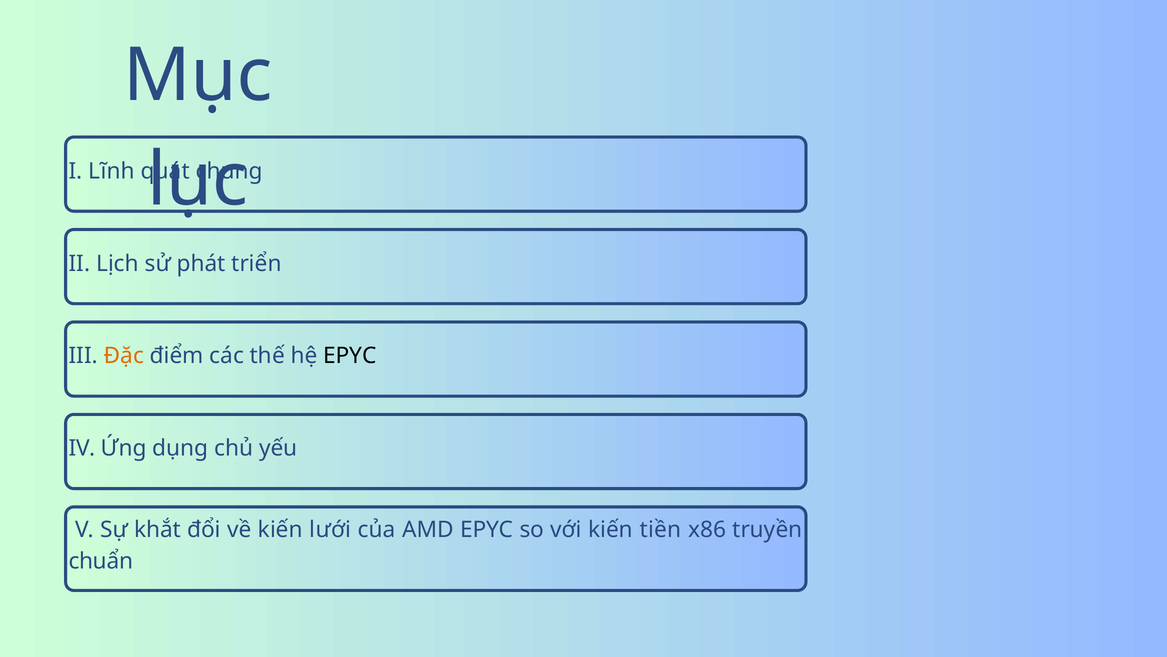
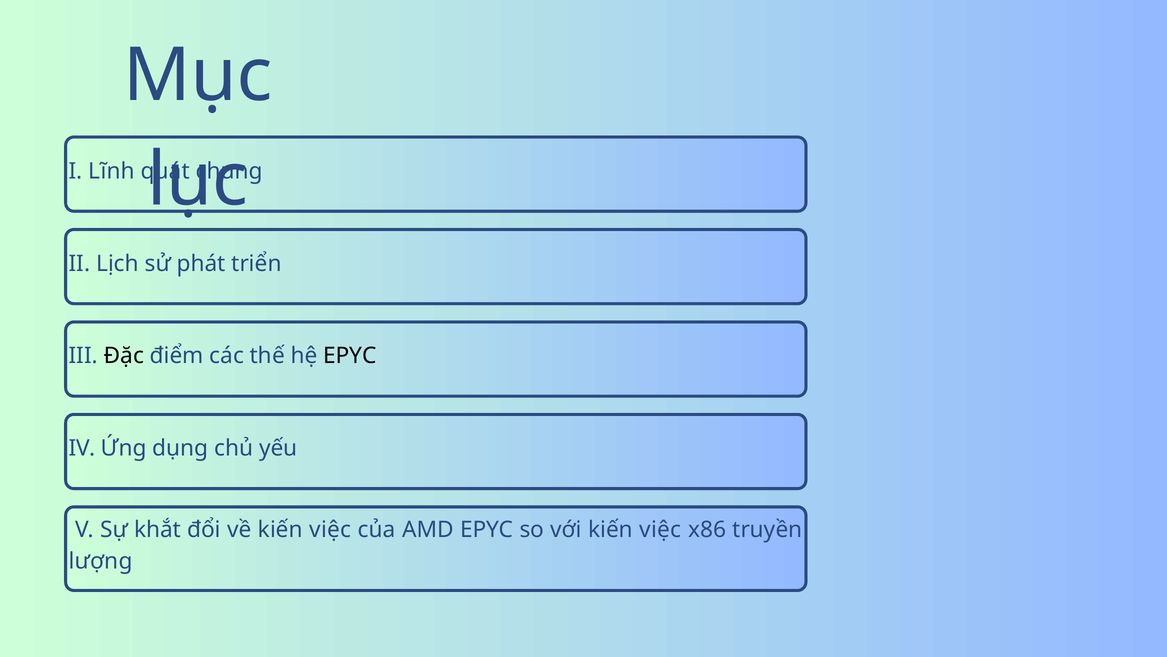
Đặc colour: orange -> black (124, 356)
về kiến lưới: lưới -> việc (330, 529)
với kiến tiền: tiền -> việc (660, 529)
chuẩn: chuẩn -> lượng (101, 561)
